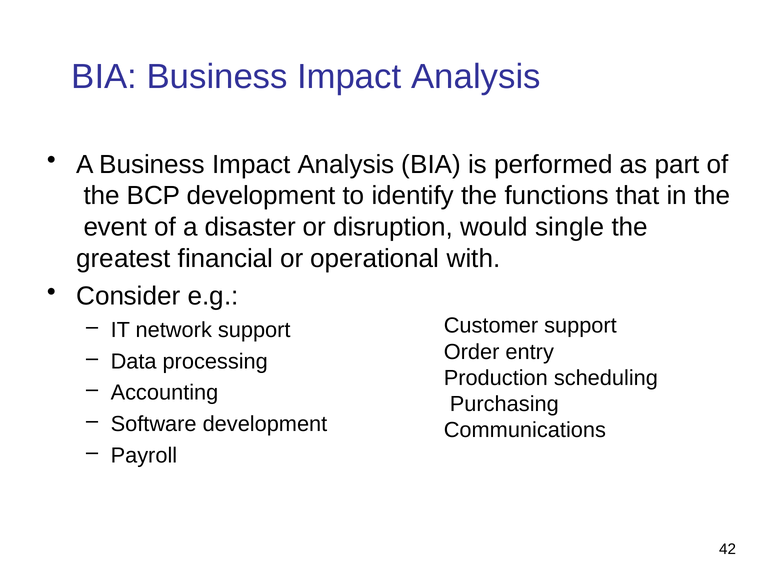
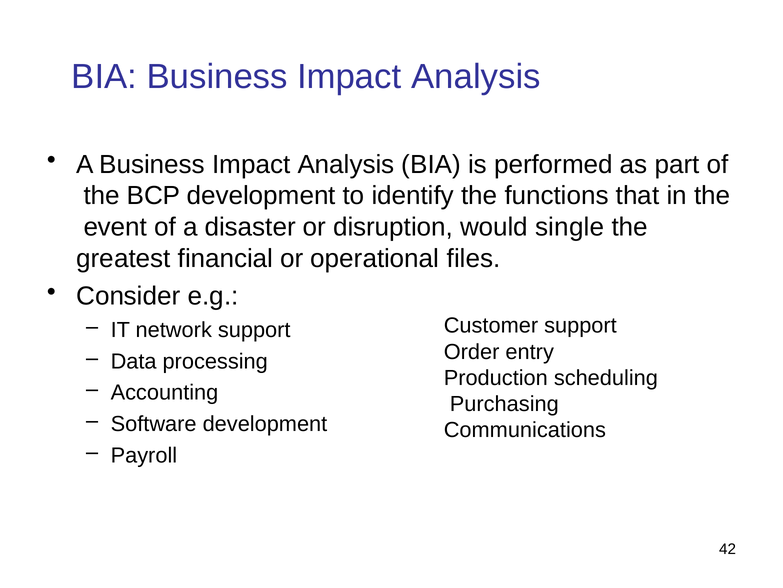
with: with -> files (474, 258)
